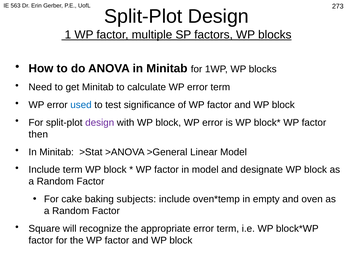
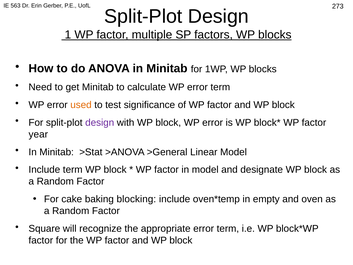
used colour: blue -> orange (81, 105)
then: then -> year (38, 134)
subjects: subjects -> blocking (136, 199)
